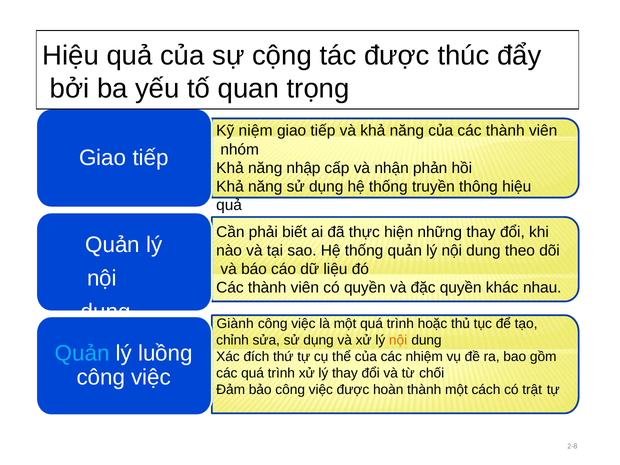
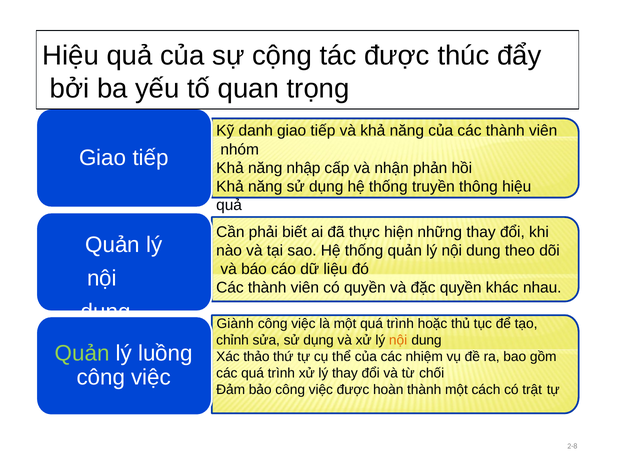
niệm: niệm -> danh (256, 131)
Quản colour: light blue -> light green (82, 353)
đích: đích -> thảo (256, 357)
